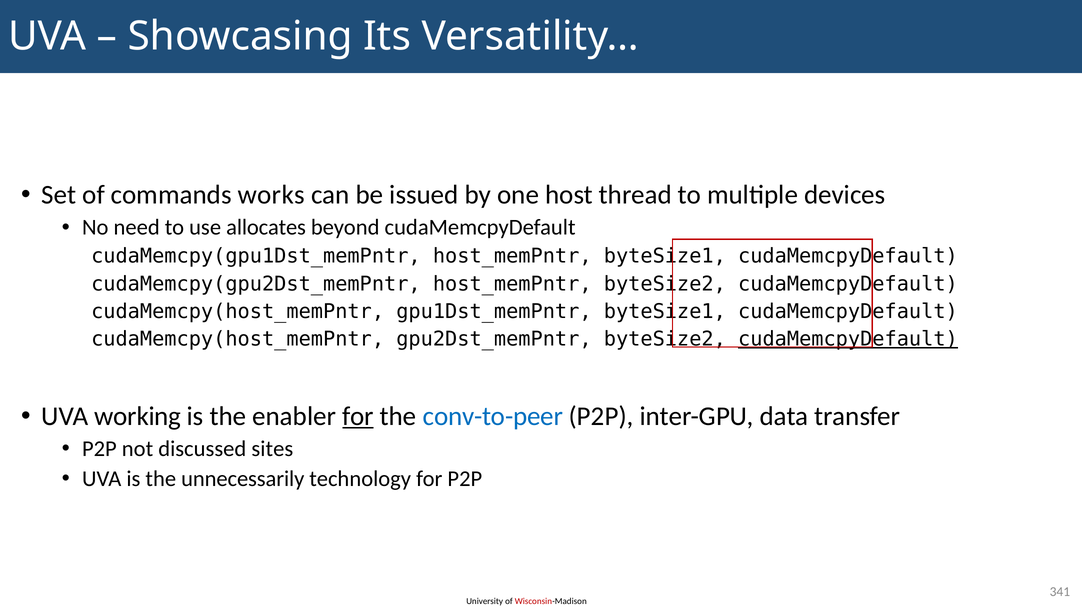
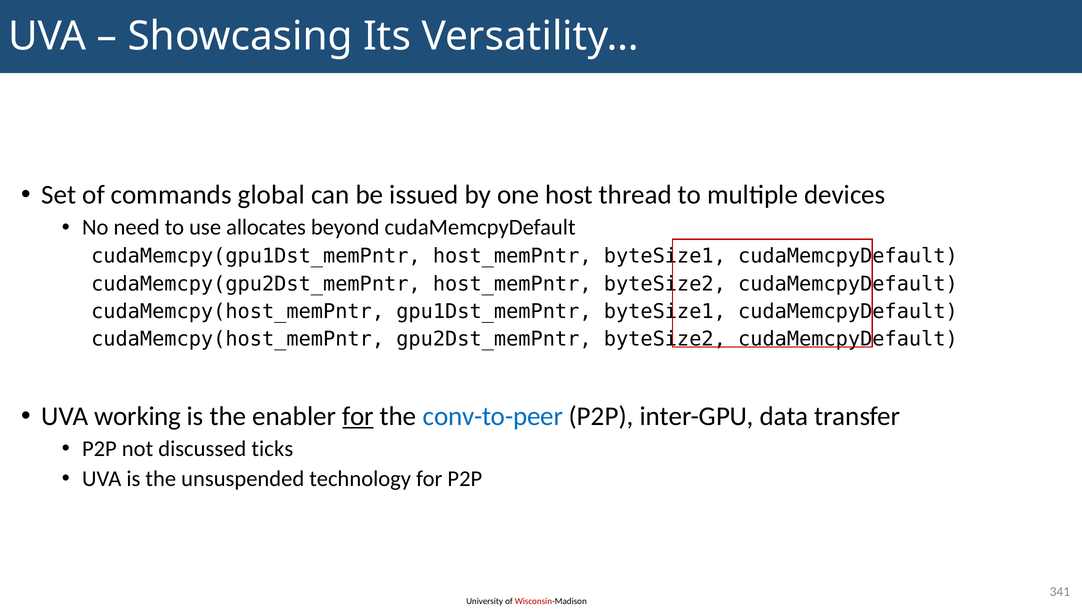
works: works -> global (271, 195)
cudaMemcpyDefault underline: present -> none (848, 339)
sites: sites -> ticks (272, 448)
unnecessarily: unnecessarily -> unsuspended (243, 478)
